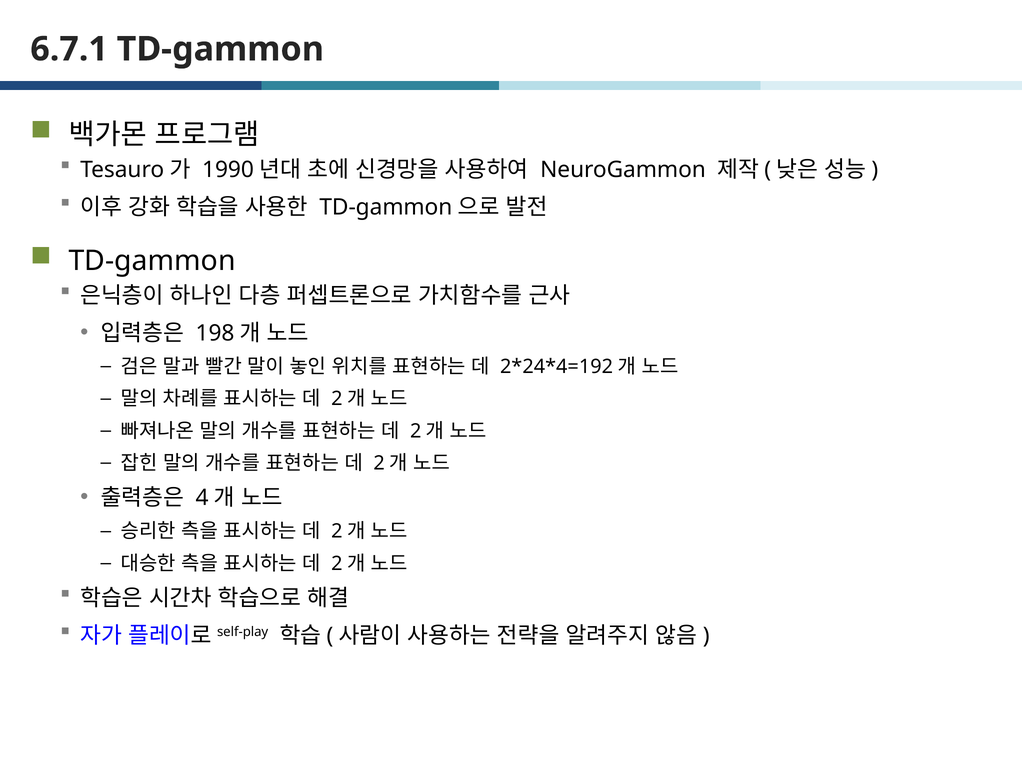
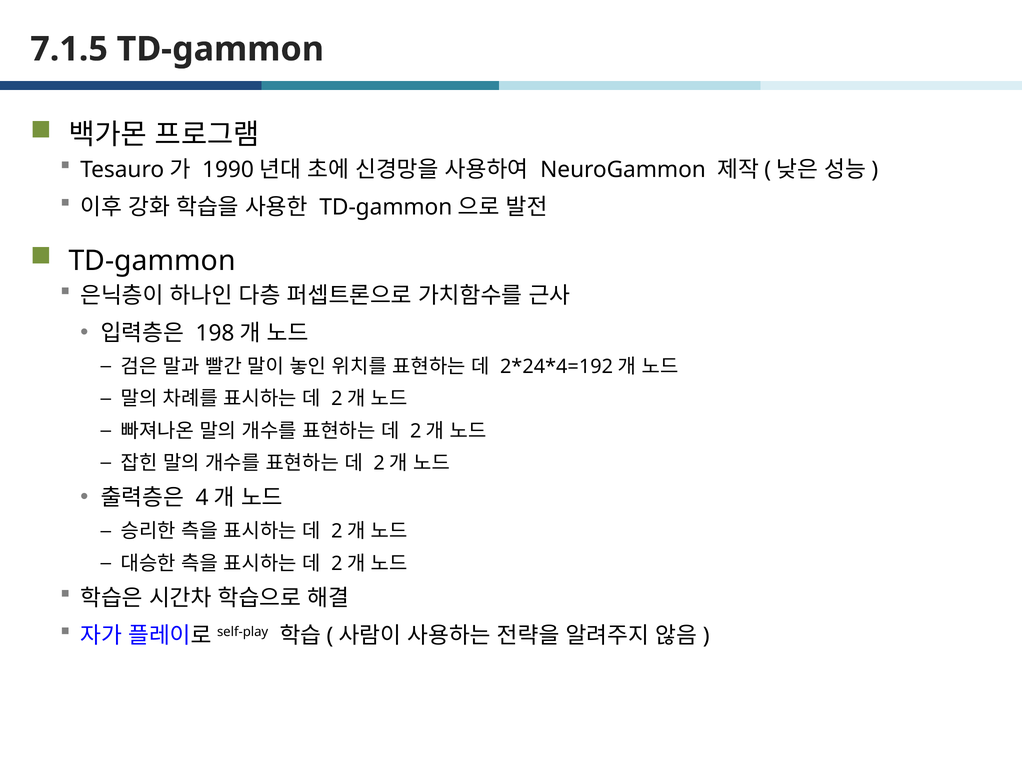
6.7.1: 6.7.1 -> 7.1.5 (69, 49)
